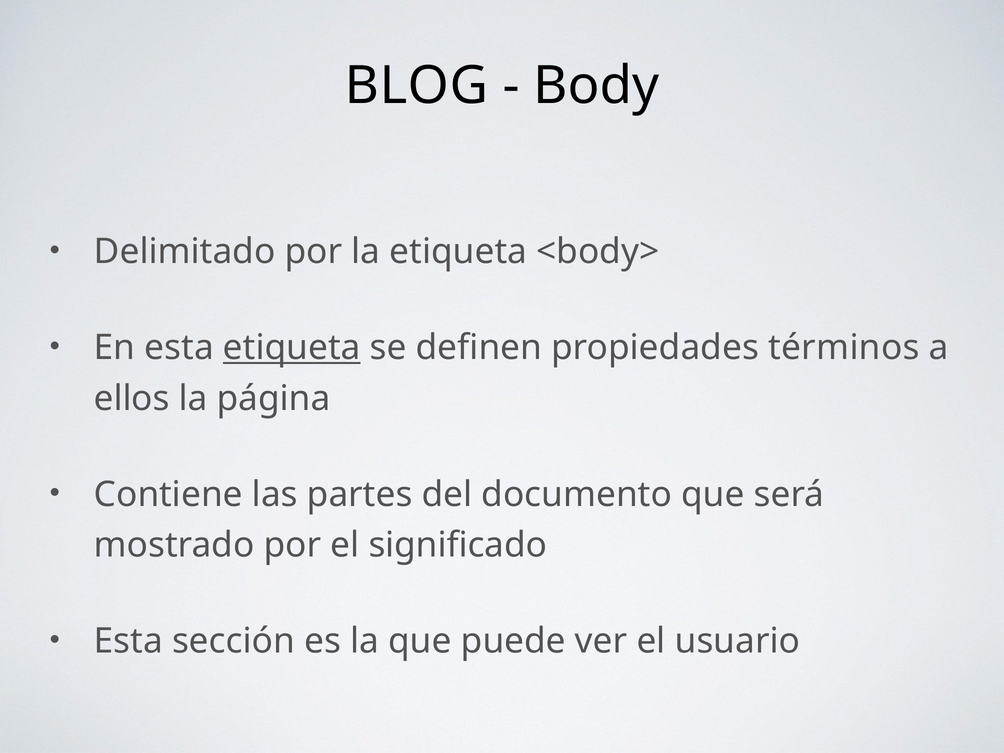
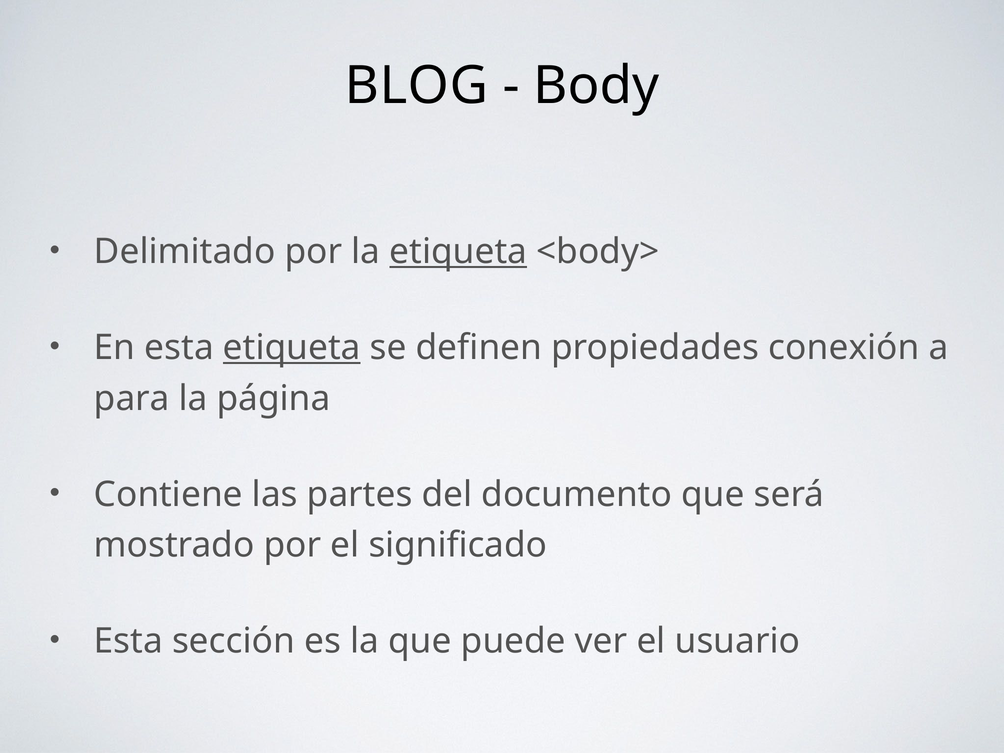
etiqueta underline: none -> present (458, 252)
términos: términos -> conexión (844, 348)
ellos: ellos -> para (132, 398)
